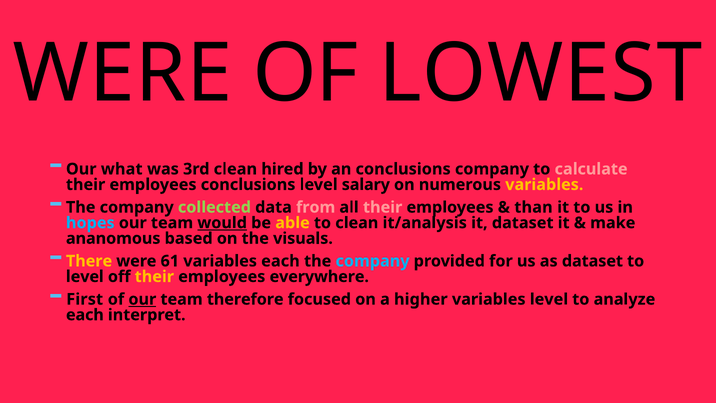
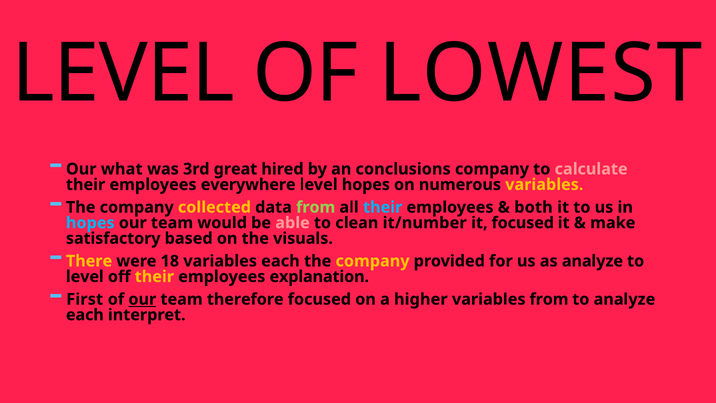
WERE: WERE -> LEVEL (123, 74)
3rd clean: clean -> great (235, 169)
employees conclusions: conclusions -> everywhere (248, 185)
level salary: salary -> hopes (366, 185)
collected colour: light green -> yellow (214, 207)
from colour: pink -> light green (316, 207)
their colour: pink -> light blue (383, 207)
than: than -> both (533, 207)
would underline: present -> none (222, 223)
able colour: yellow -> pink (292, 223)
it/analysis: it/analysis -> it/number (425, 223)
it dataset: dataset -> focused (523, 223)
ananomous: ananomous -> satisfactory (113, 238)
61: 61 -> 18 (170, 261)
company colour: light blue -> yellow (373, 261)
as dataset: dataset -> analyze (592, 261)
everywhere: everywhere -> explanation (319, 276)
variables level: level -> from (549, 299)
